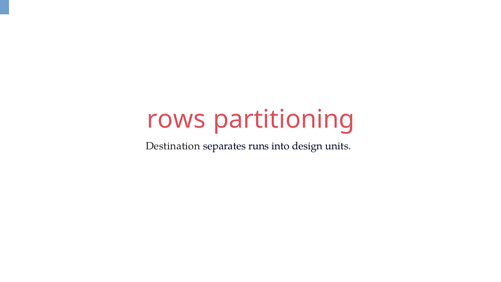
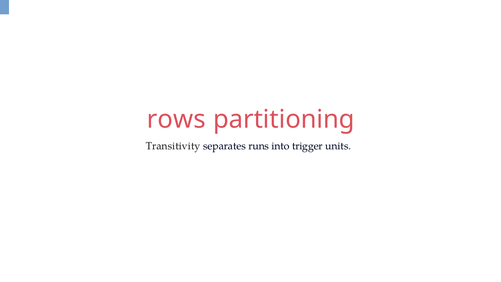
Destination: Destination -> Transitivity (173, 146)
design: design -> trigger (307, 146)
